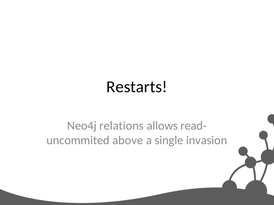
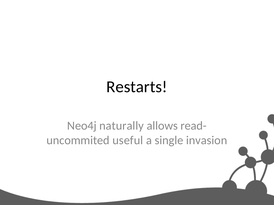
relations: relations -> naturally (122, 126)
above: above -> useful (128, 141)
